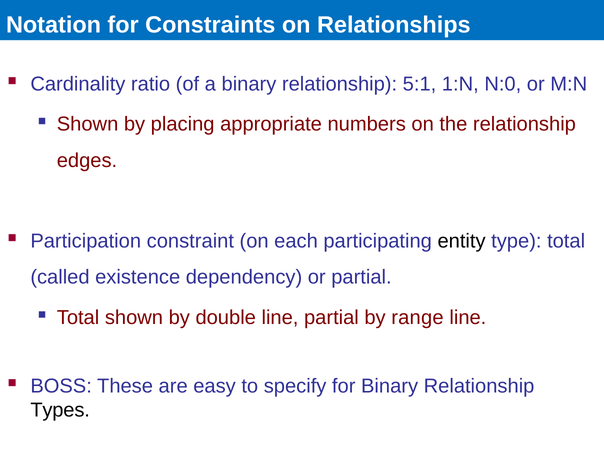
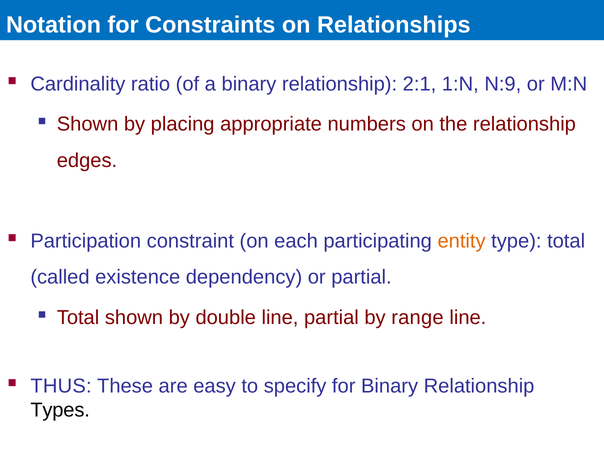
5:1: 5:1 -> 2:1 (420, 84)
N:0: N:0 -> N:9 (503, 84)
entity colour: black -> orange (462, 241)
BOSS: BOSS -> THUS (61, 386)
